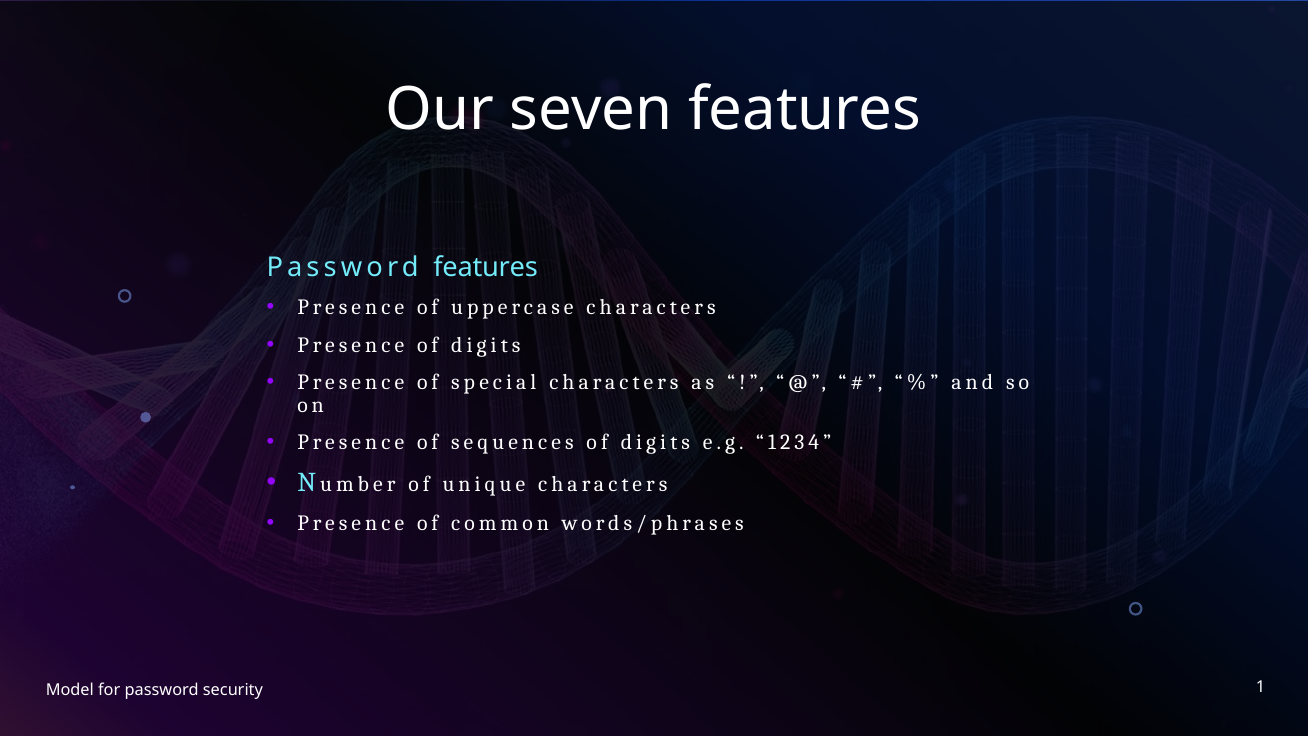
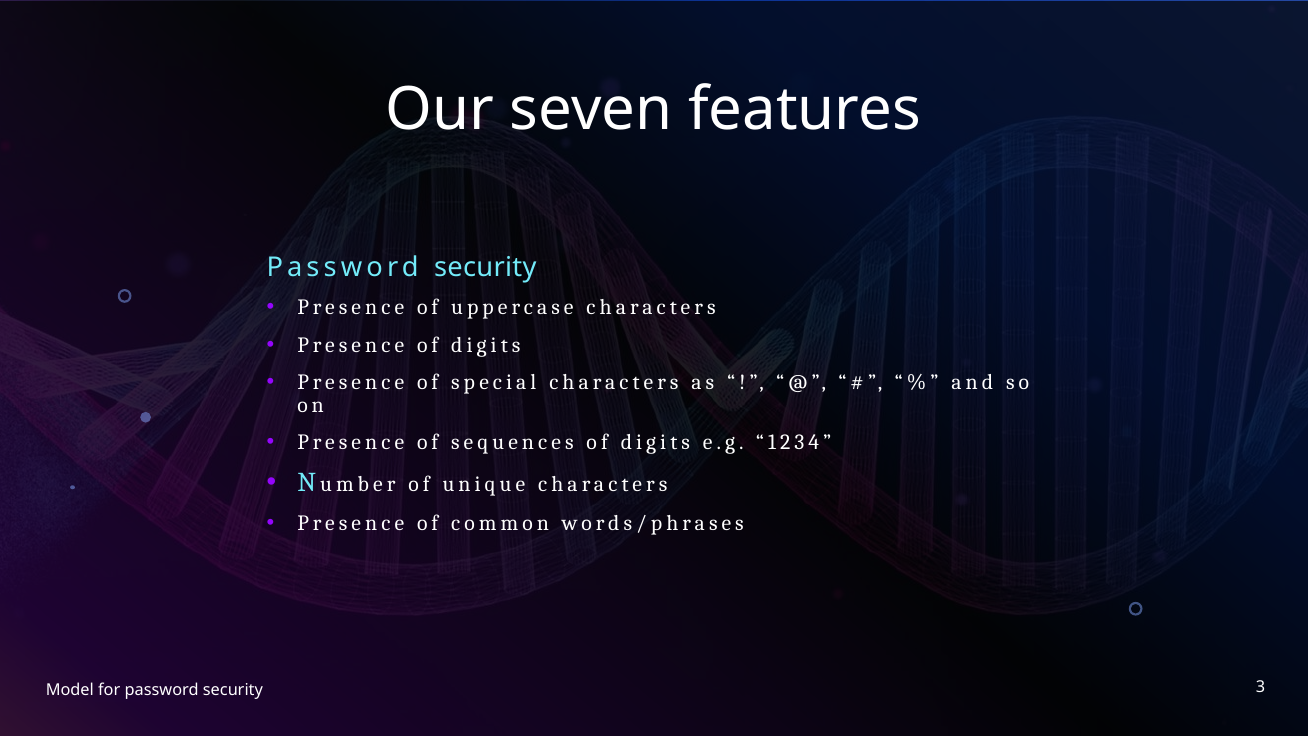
features: features -> security (485, 267)
1: 1 -> 3 (1261, 687)
